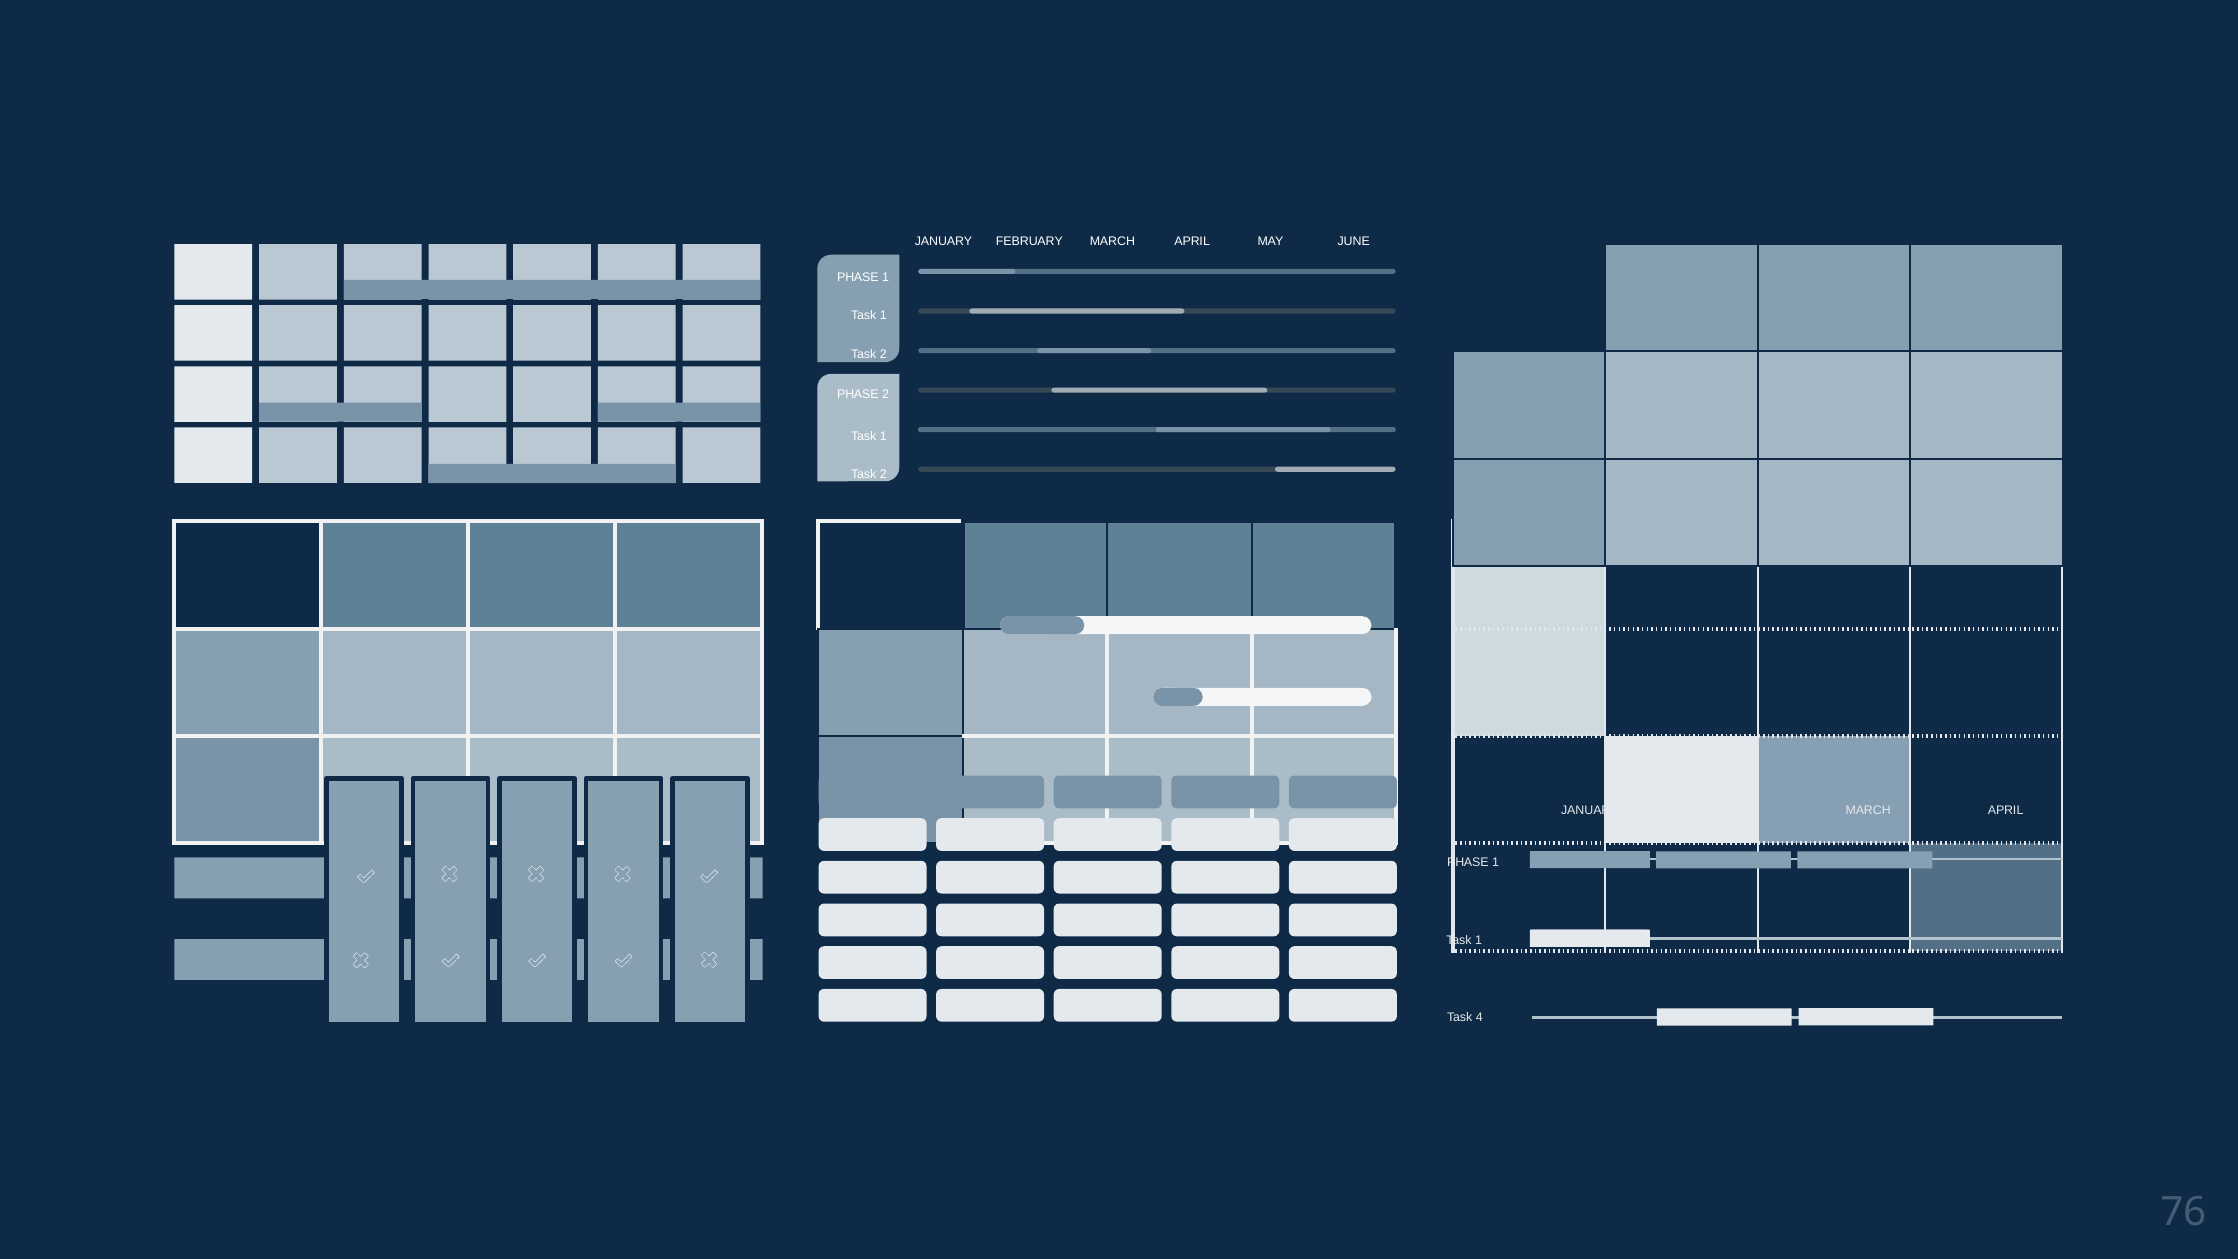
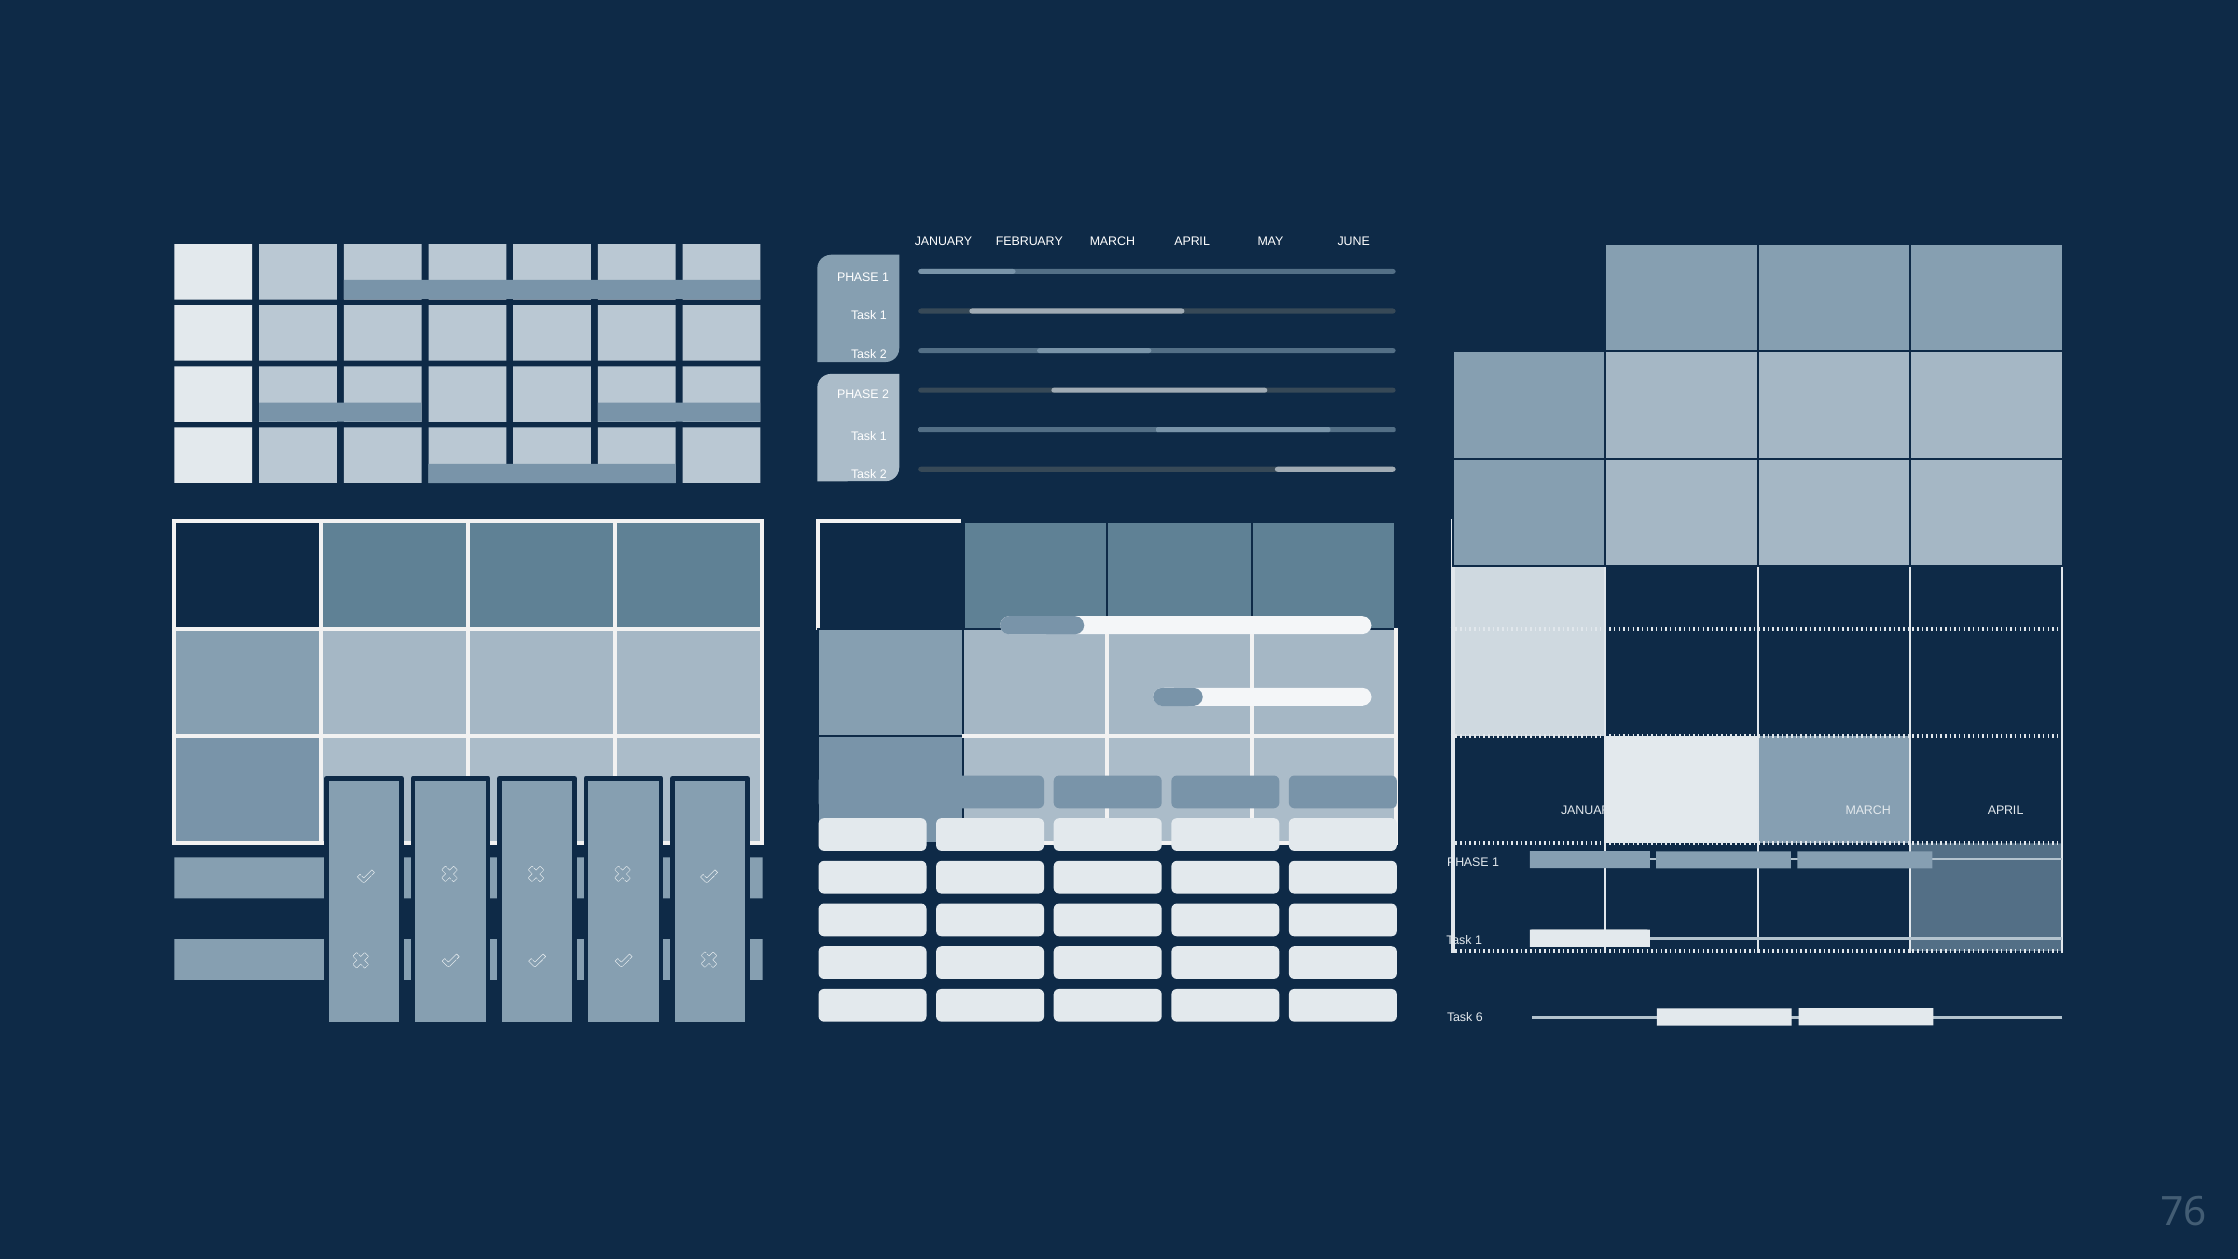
4: 4 -> 6 (1479, 1017)
